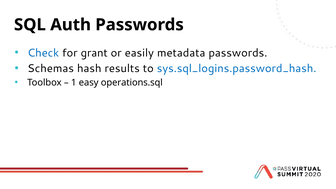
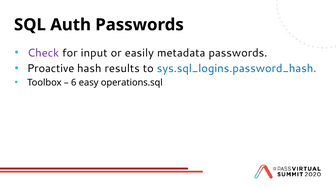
Check colour: blue -> purple (43, 53)
grant: grant -> input (94, 53)
Schemas: Schemas -> Proactive (51, 69)
1: 1 -> 6 (74, 83)
